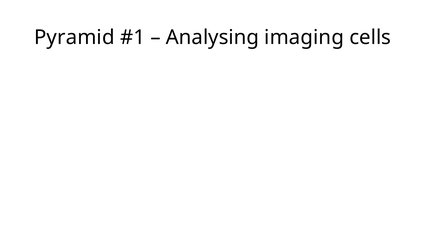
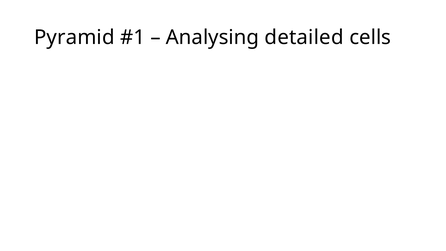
imaging: imaging -> detailed (304, 37)
